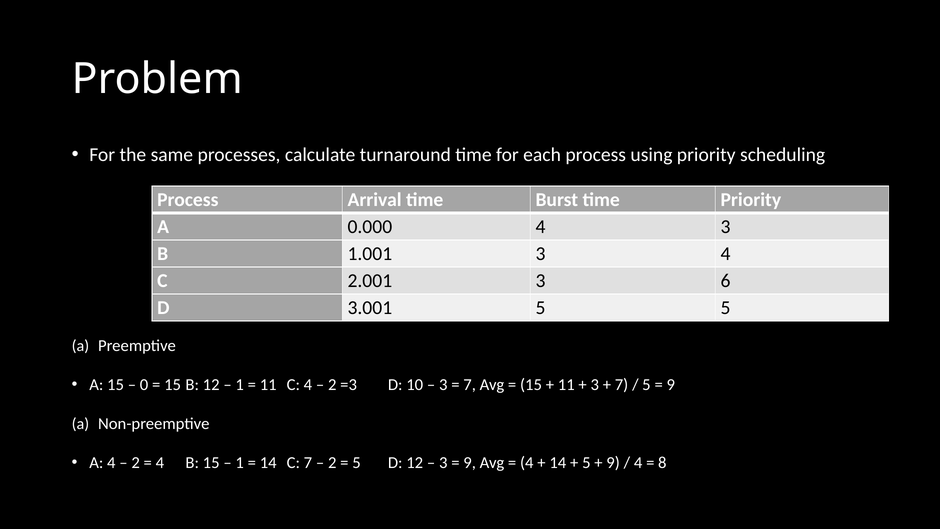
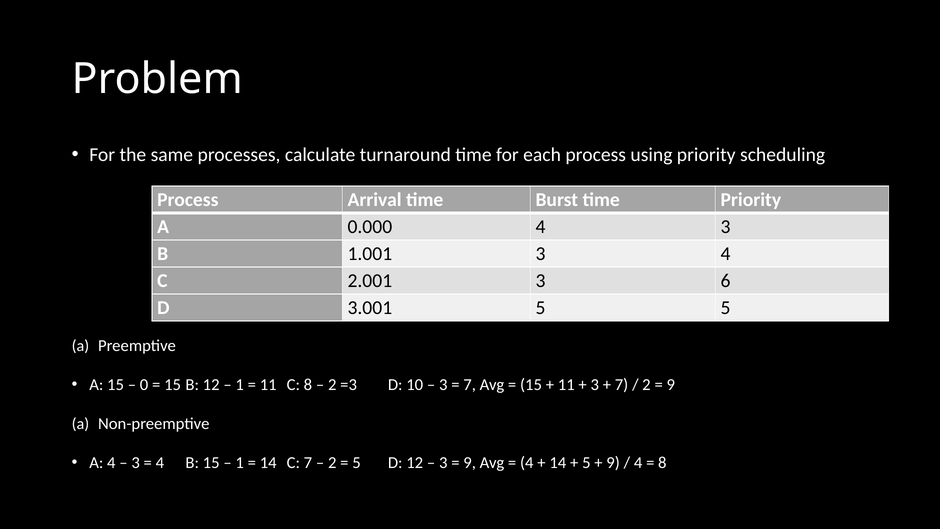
C 4: 4 -> 8 (308, 385)
5: 5 -> 2 (646, 385)
2: 2 -> 3 (136, 463)
